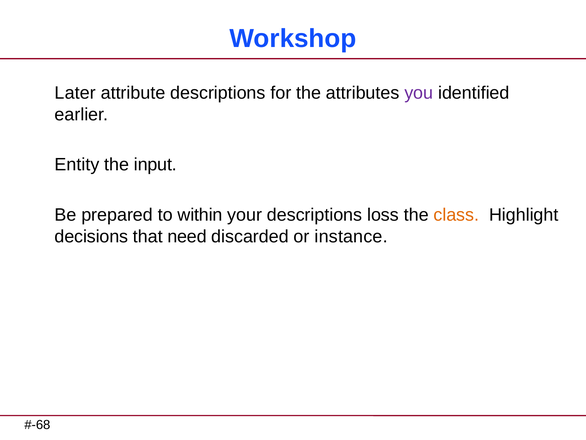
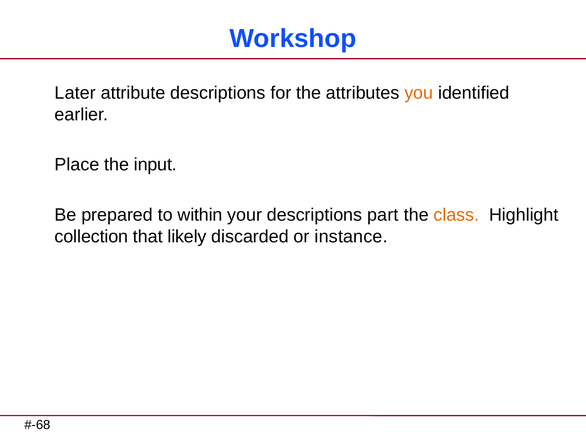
you colour: purple -> orange (419, 93)
Entity: Entity -> Place (77, 165)
loss: loss -> part (383, 215)
decisions: decisions -> collection (91, 236)
need: need -> likely (187, 236)
